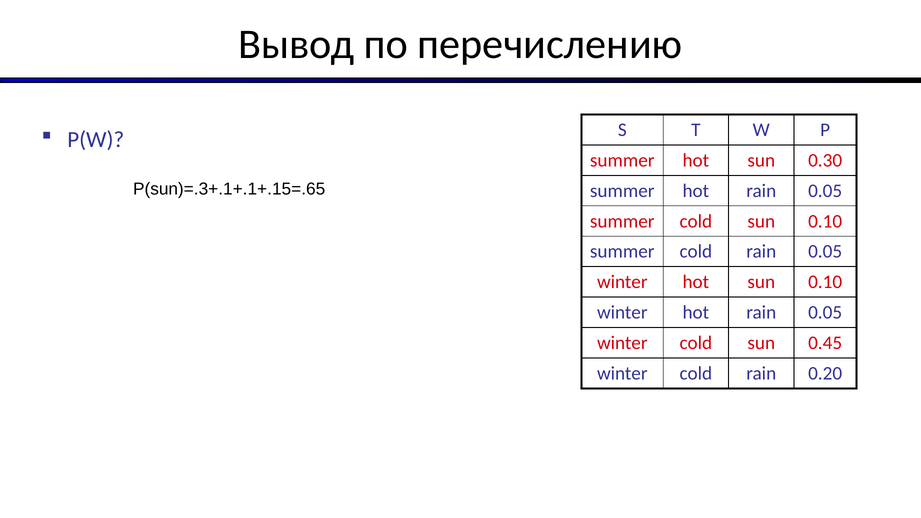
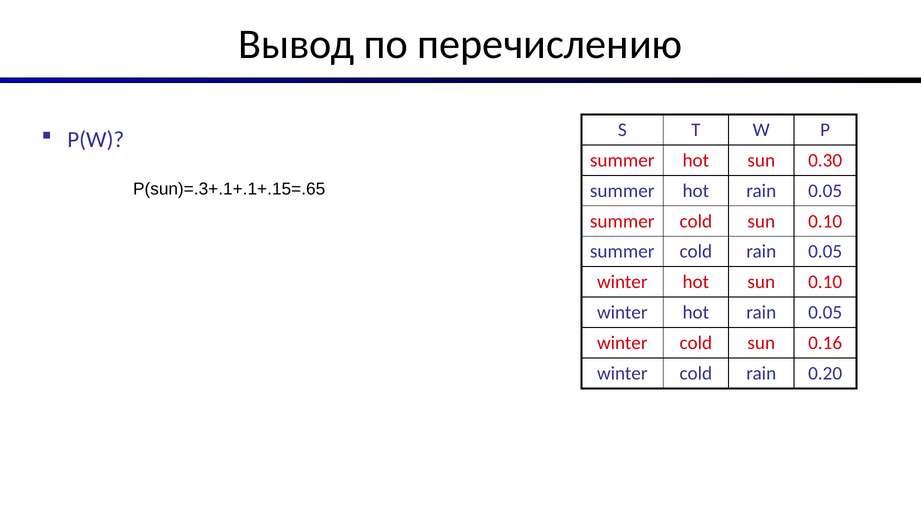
0.45: 0.45 -> 0.16 (825, 343)
